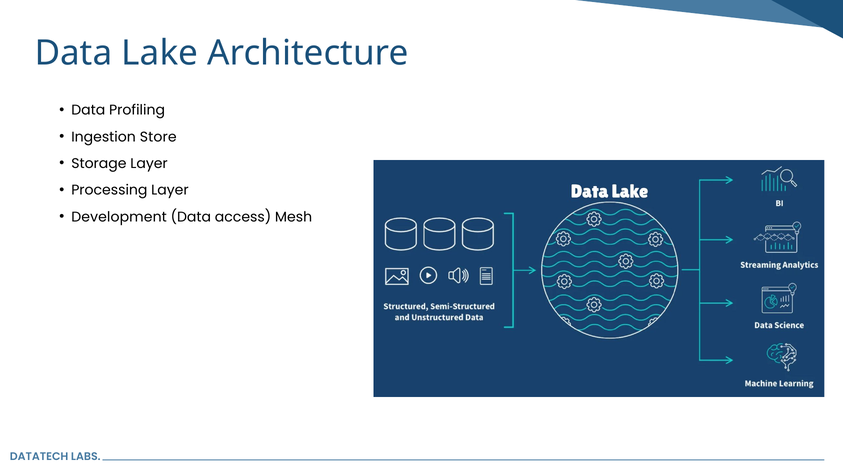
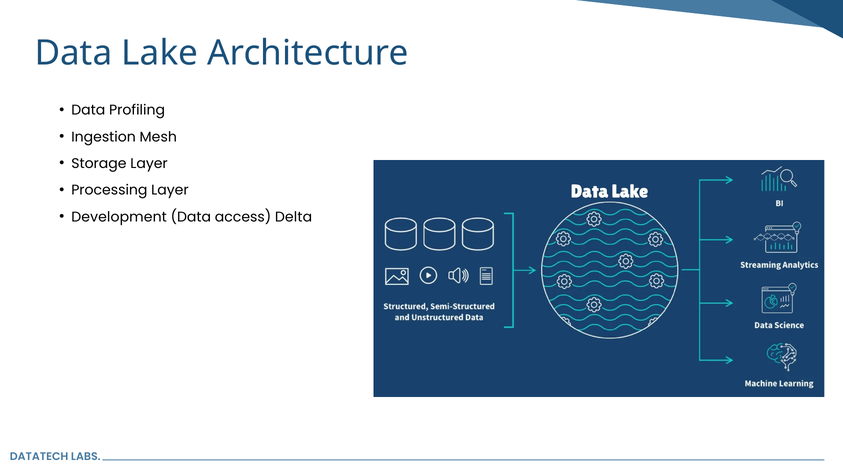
Store: Store -> Mesh (158, 137)
Mesh: Mesh -> Delta (294, 217)
